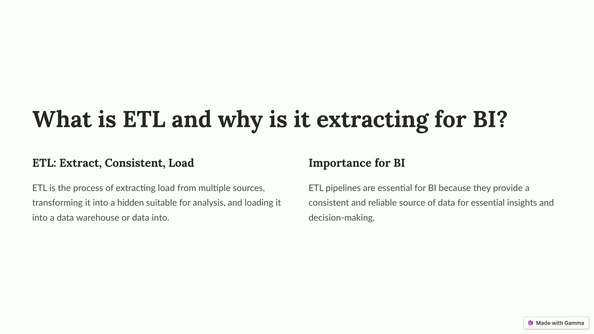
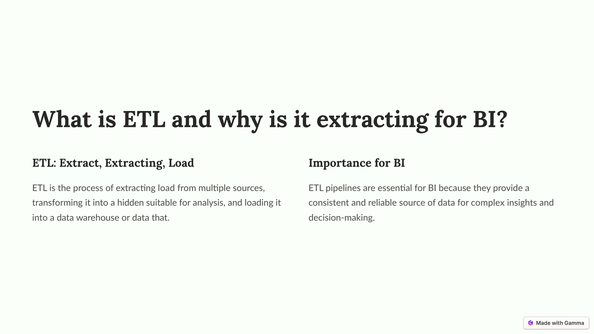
Extract Consistent: Consistent -> Extracting (135, 163)
for essential: essential -> complex (488, 203)
data into: into -> that (161, 218)
